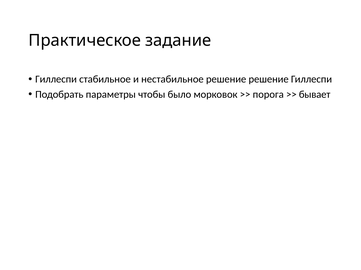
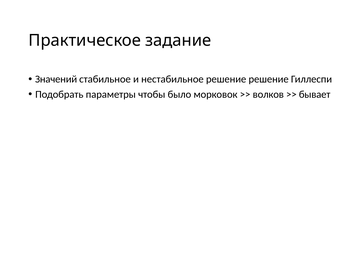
Гиллеспи: Гиллеспи -> Значений (56, 79)
порога: порога -> волков (268, 95)
